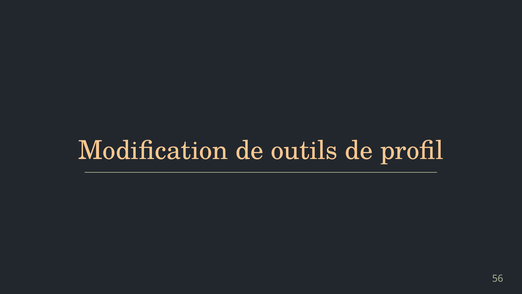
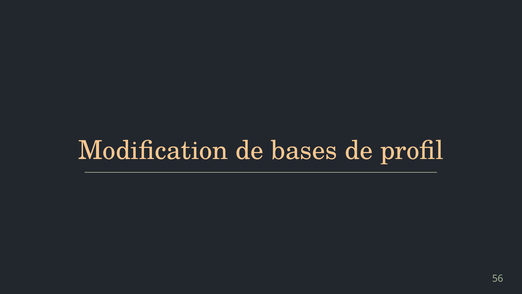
outils: outils -> bases (304, 150)
